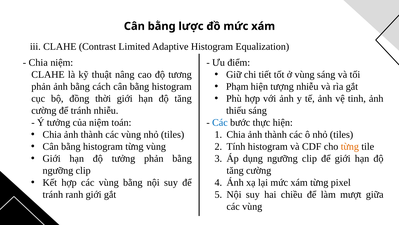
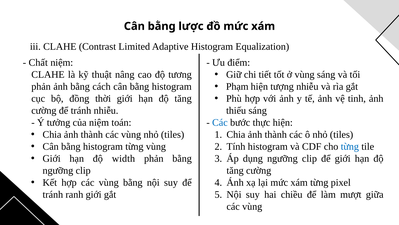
Chia: Chia -> Chất (38, 62)
từng colour: orange -> blue (350, 146)
độ tưởng: tưởng -> width (123, 158)
